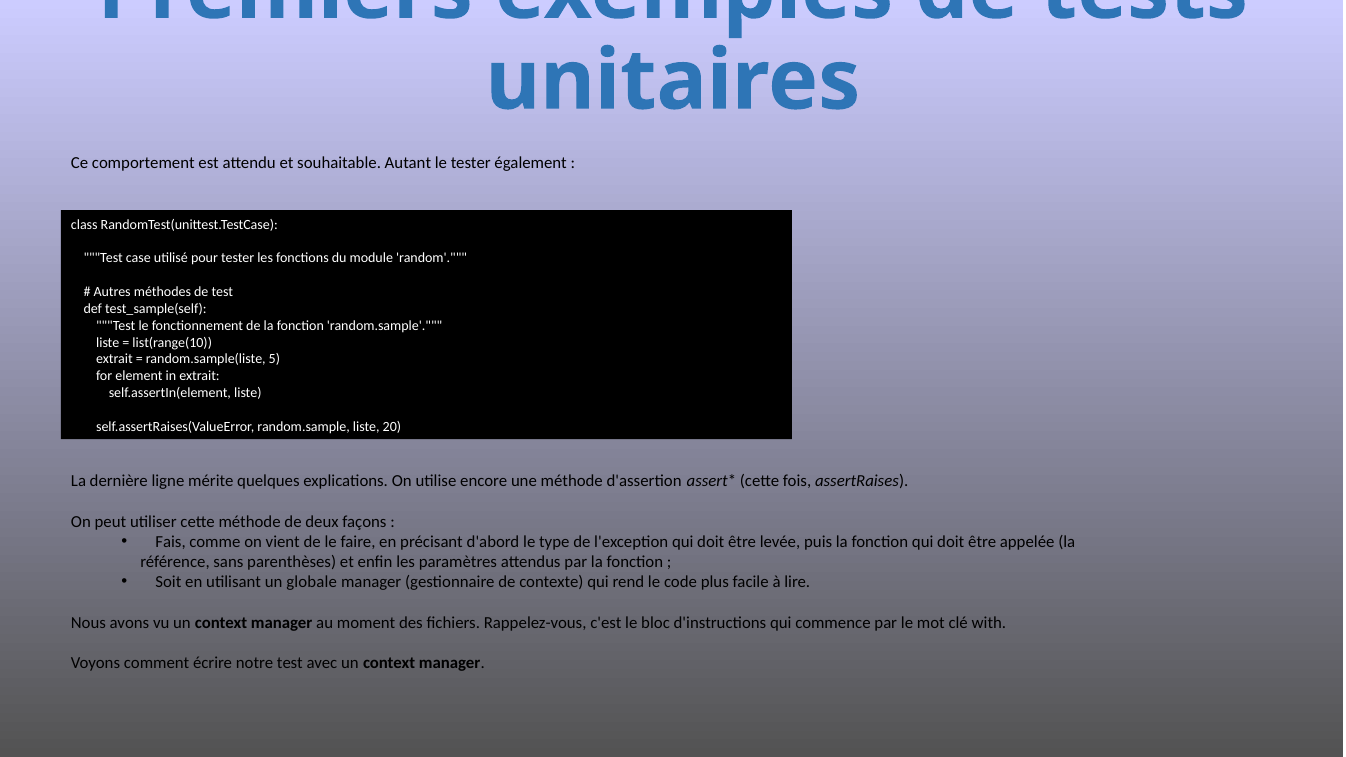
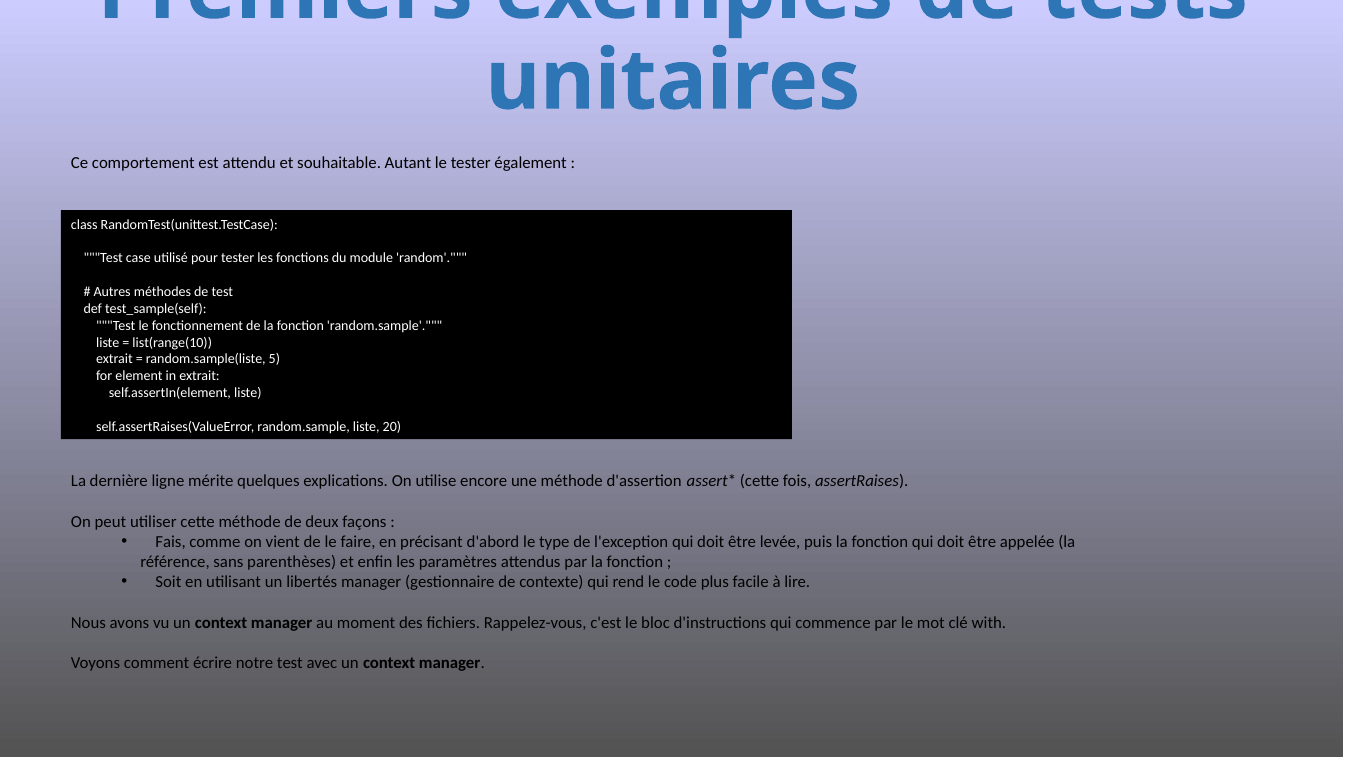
globale: globale -> libertés (312, 582)
